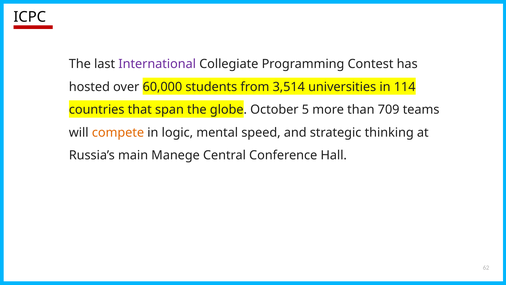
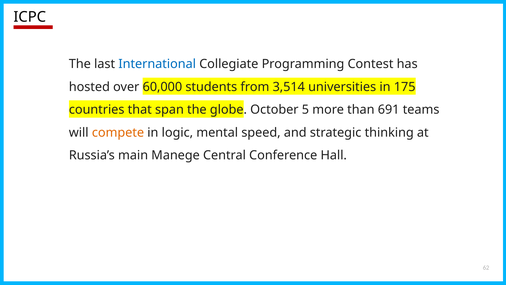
International colour: purple -> blue (157, 64)
114: 114 -> 175 (405, 87)
709: 709 -> 691 (389, 110)
